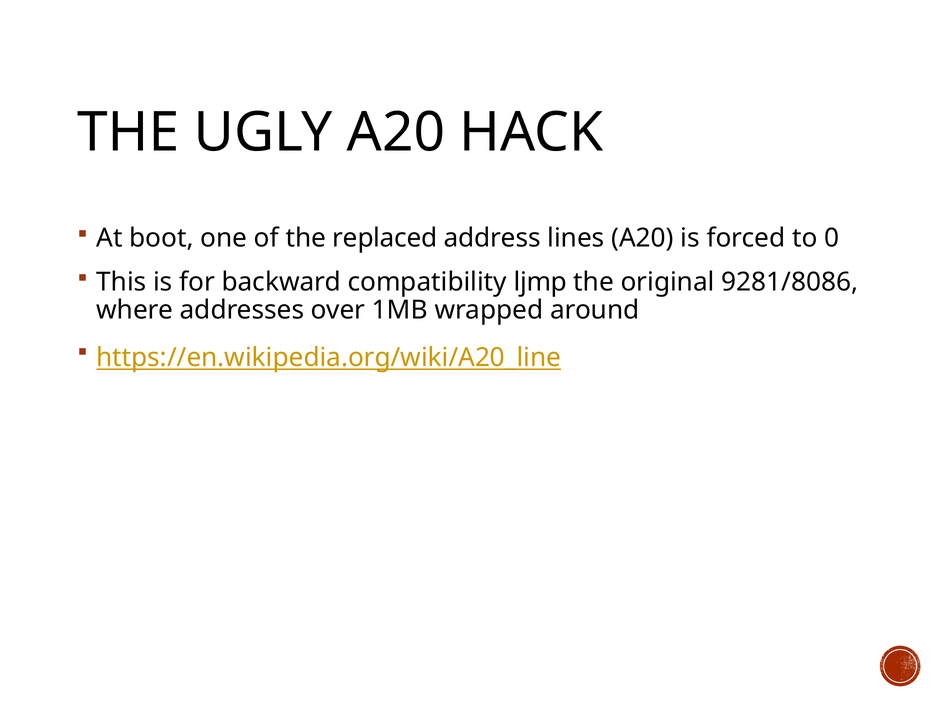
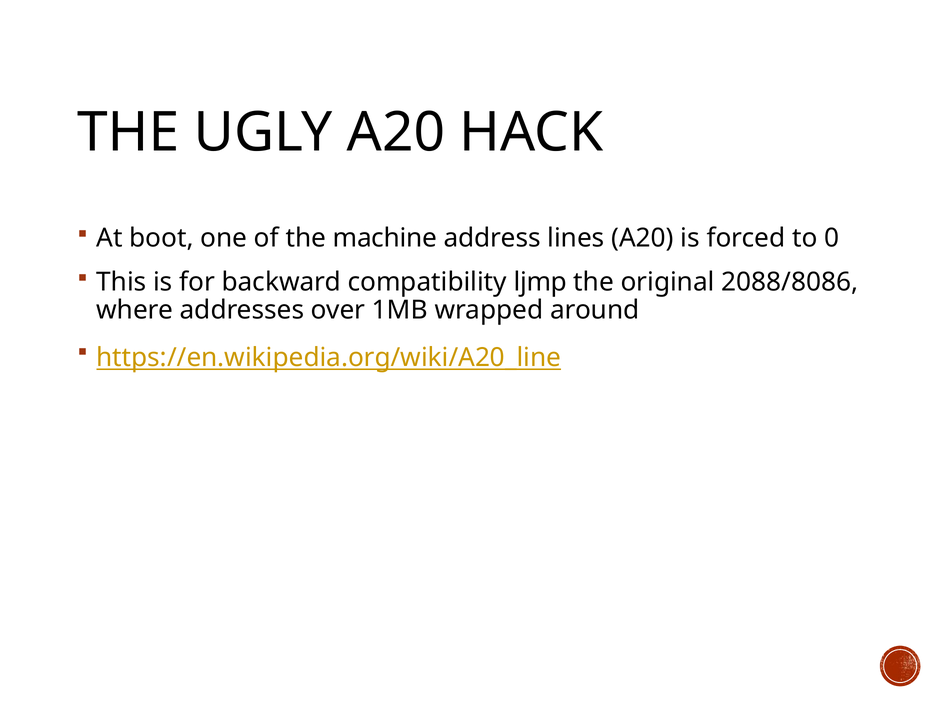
replaced: replaced -> machine (385, 238)
9281/8086: 9281/8086 -> 2088/8086 (790, 282)
